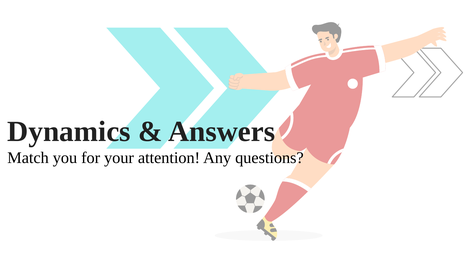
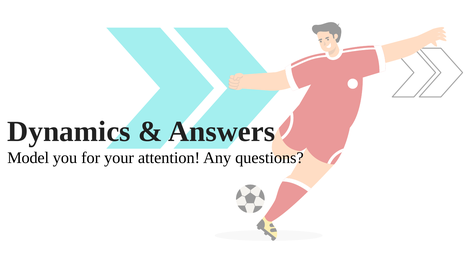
Match: Match -> Model (28, 158)
